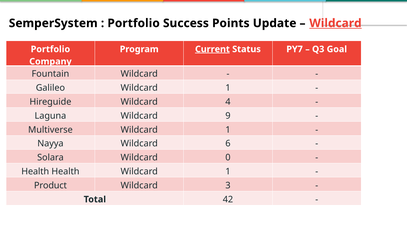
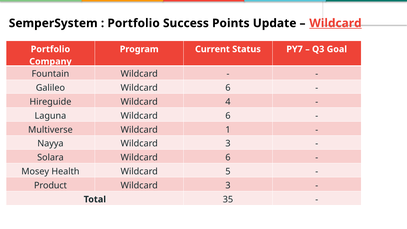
Current underline: present -> none (212, 49)
Galileo Wildcard 1: 1 -> 6 (228, 88)
Laguna Wildcard 9: 9 -> 6 (228, 116)
Nayya Wildcard 6: 6 -> 3 (228, 144)
Solara Wildcard 0: 0 -> 6 (228, 158)
Health: Health -> Mosey (35, 171)
Health Wildcard 1: 1 -> 5 (228, 171)
42: 42 -> 35 (228, 199)
